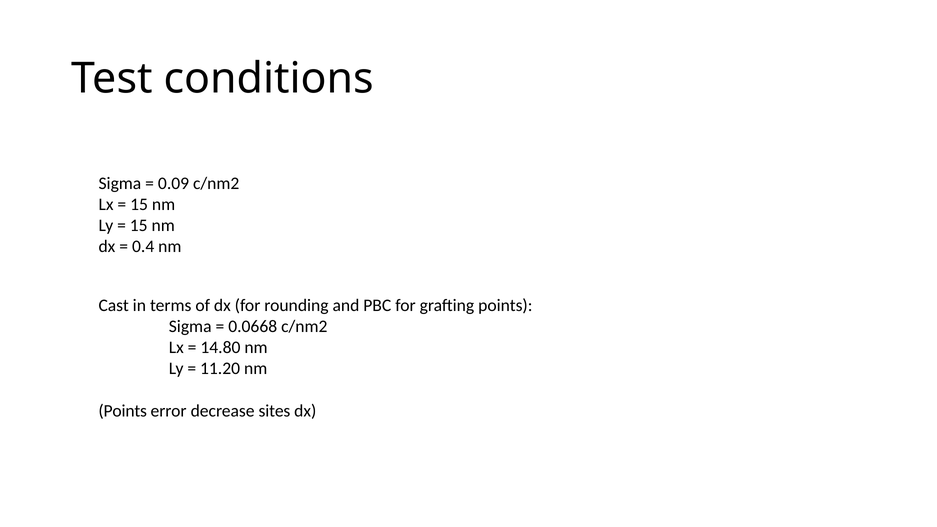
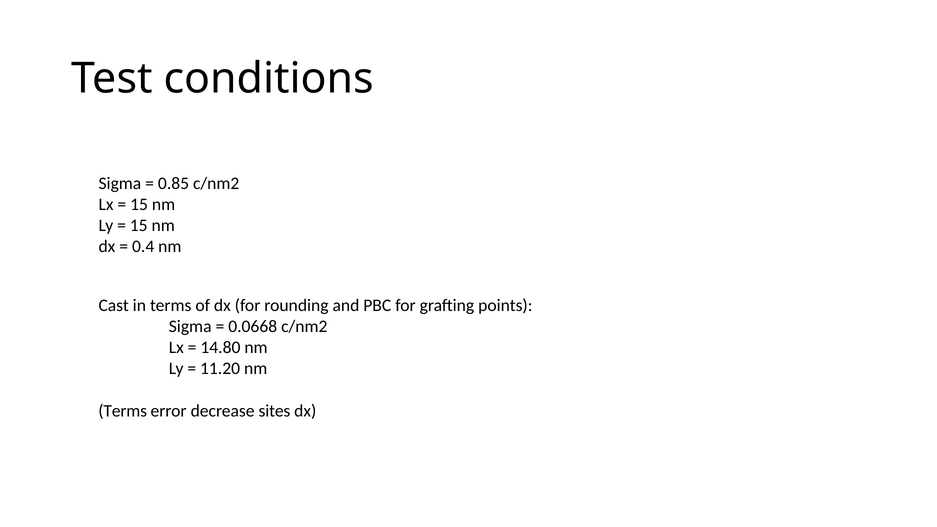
0.09: 0.09 -> 0.85 (174, 183)
Points: Points -> Terms (123, 411)
